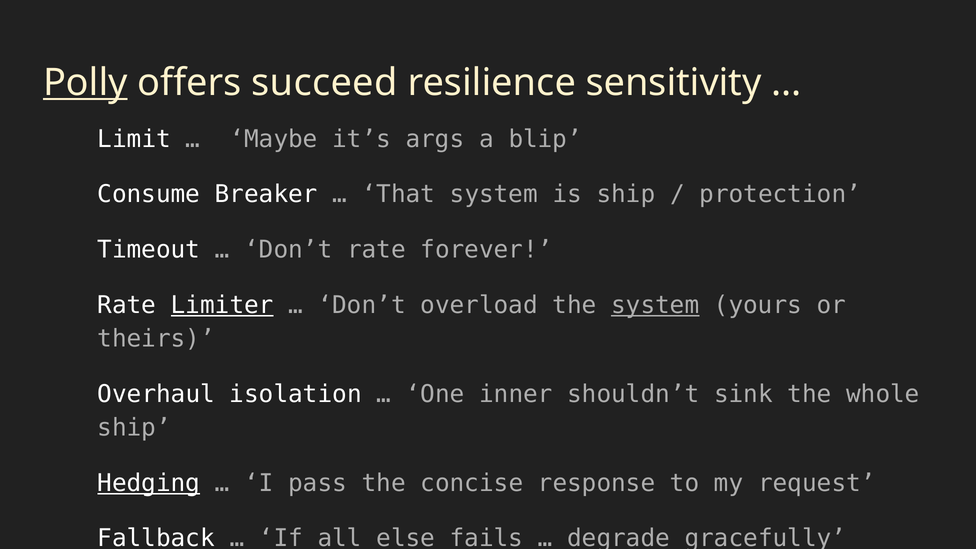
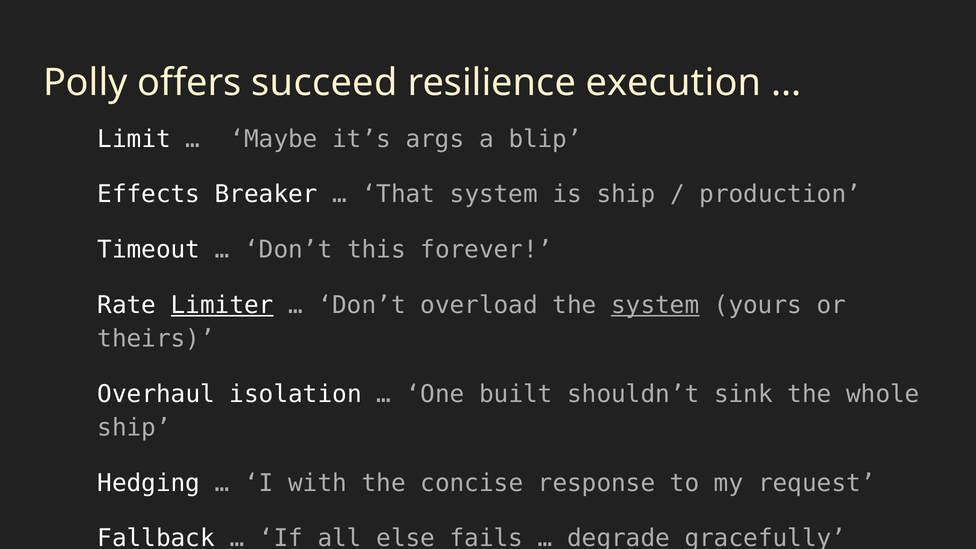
Polly underline: present -> none (85, 83)
sensitivity: sensitivity -> execution (673, 83)
Consume: Consume -> Effects (149, 194)
protection: protection -> production (780, 194)
Don’t rate: rate -> this (376, 250)
inner: inner -> built (516, 394)
Hedging underline: present -> none (149, 483)
pass: pass -> with (318, 483)
